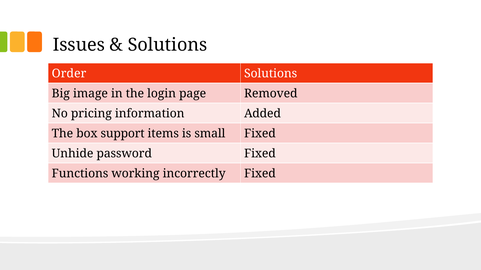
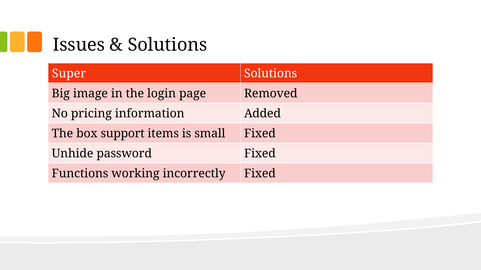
Order: Order -> Super (69, 74)
